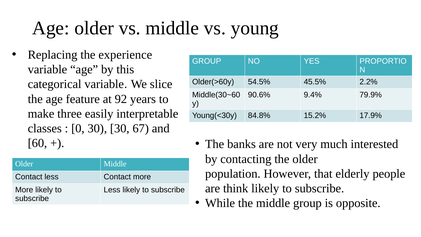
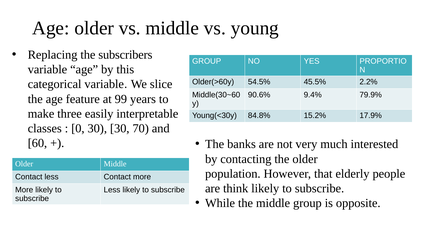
experience: experience -> subscribers (125, 55)
92: 92 -> 99 (121, 99)
67: 67 -> 70 (141, 128)
